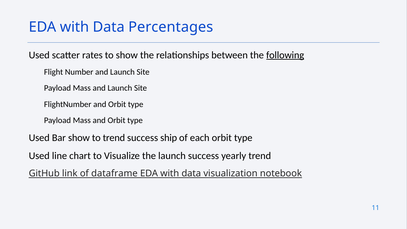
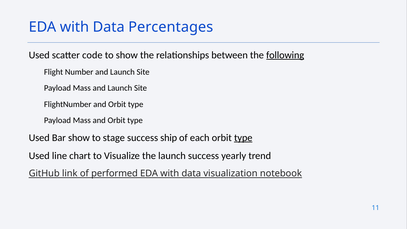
rates: rates -> code (92, 55)
to trend: trend -> stage (114, 138)
type underline: none -> present (243, 138)
dataframe: dataframe -> performed (115, 173)
